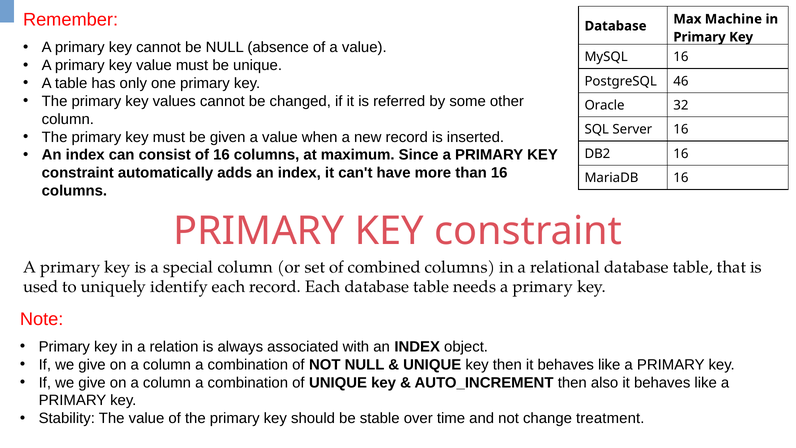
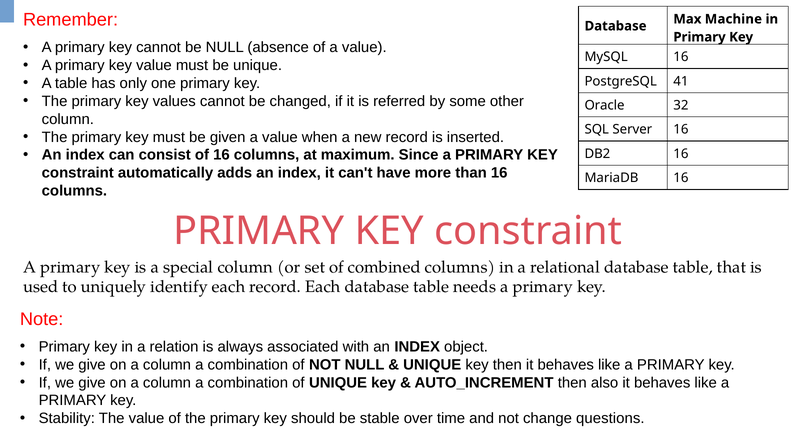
46: 46 -> 41 (681, 81)
treatment: treatment -> questions (610, 418)
